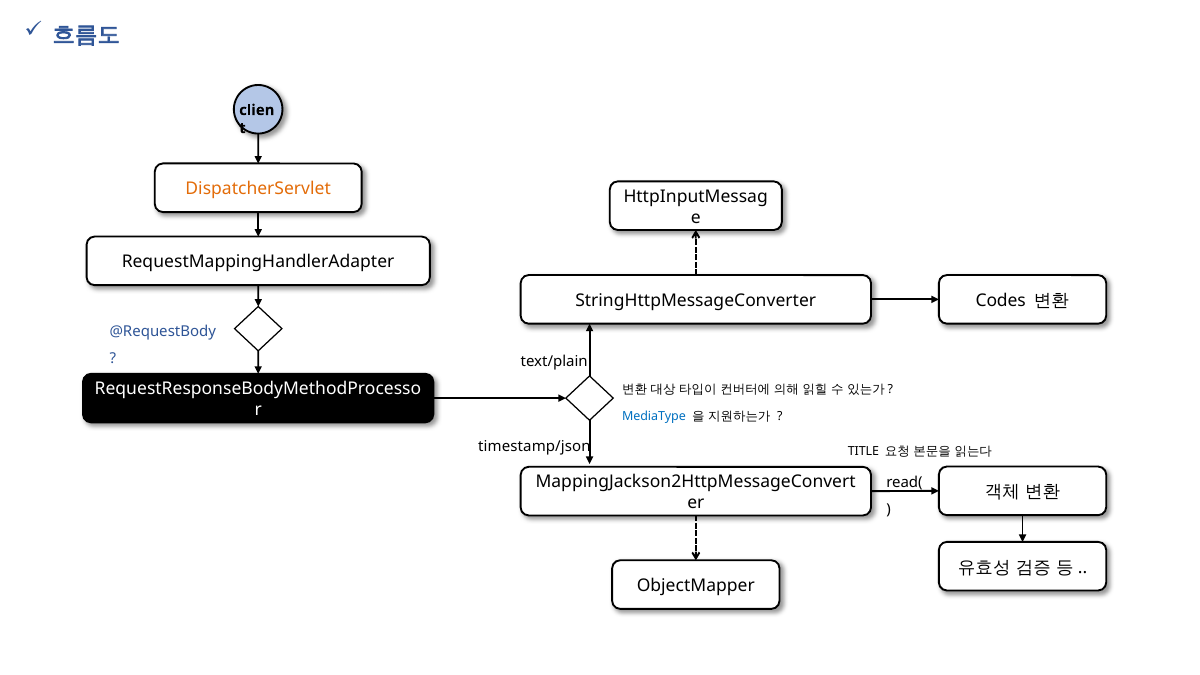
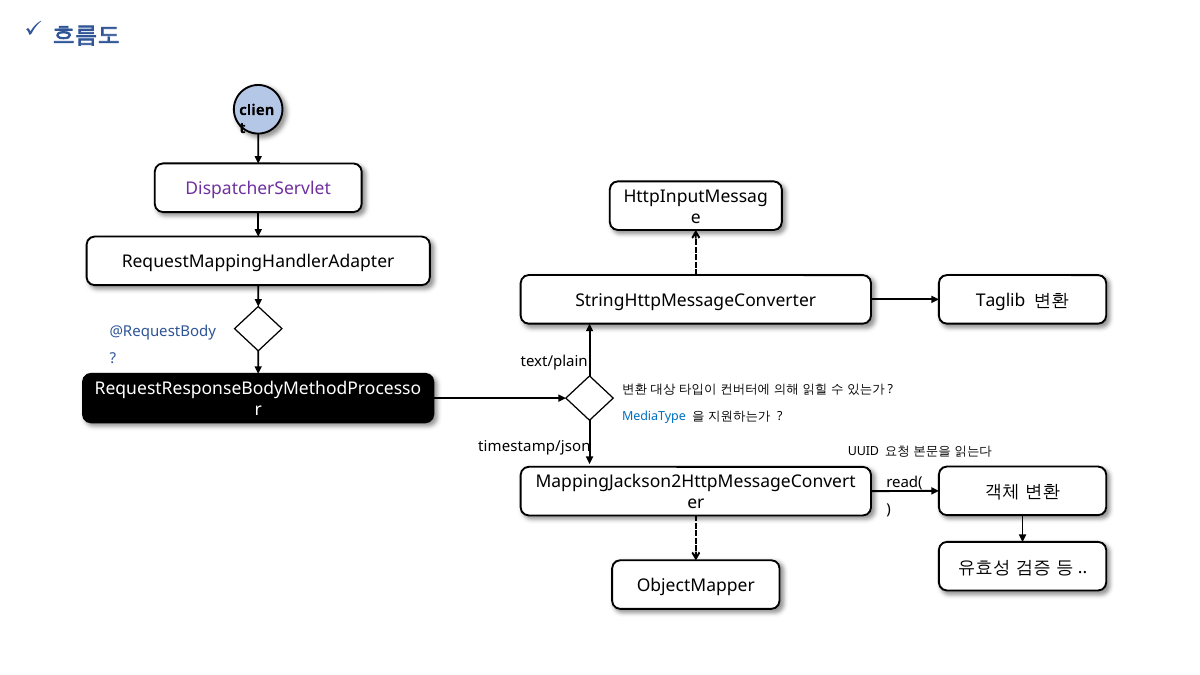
DispatcherServlet colour: orange -> purple (258, 189)
Codes: Codes -> Taglib (1001, 301)
TITLE: TITLE -> UUID (863, 452)
